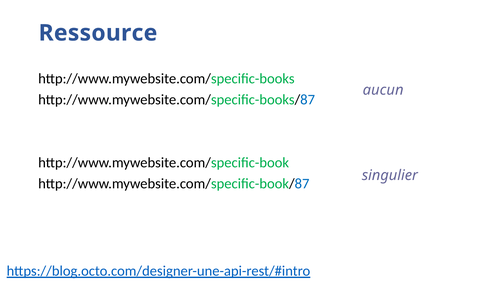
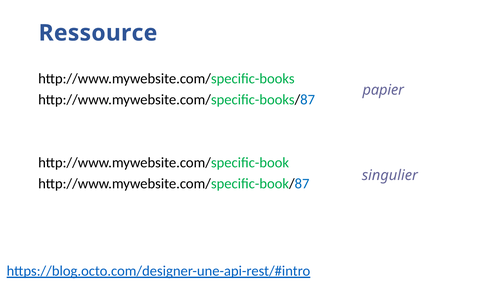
aucun: aucun -> papier (383, 90)
